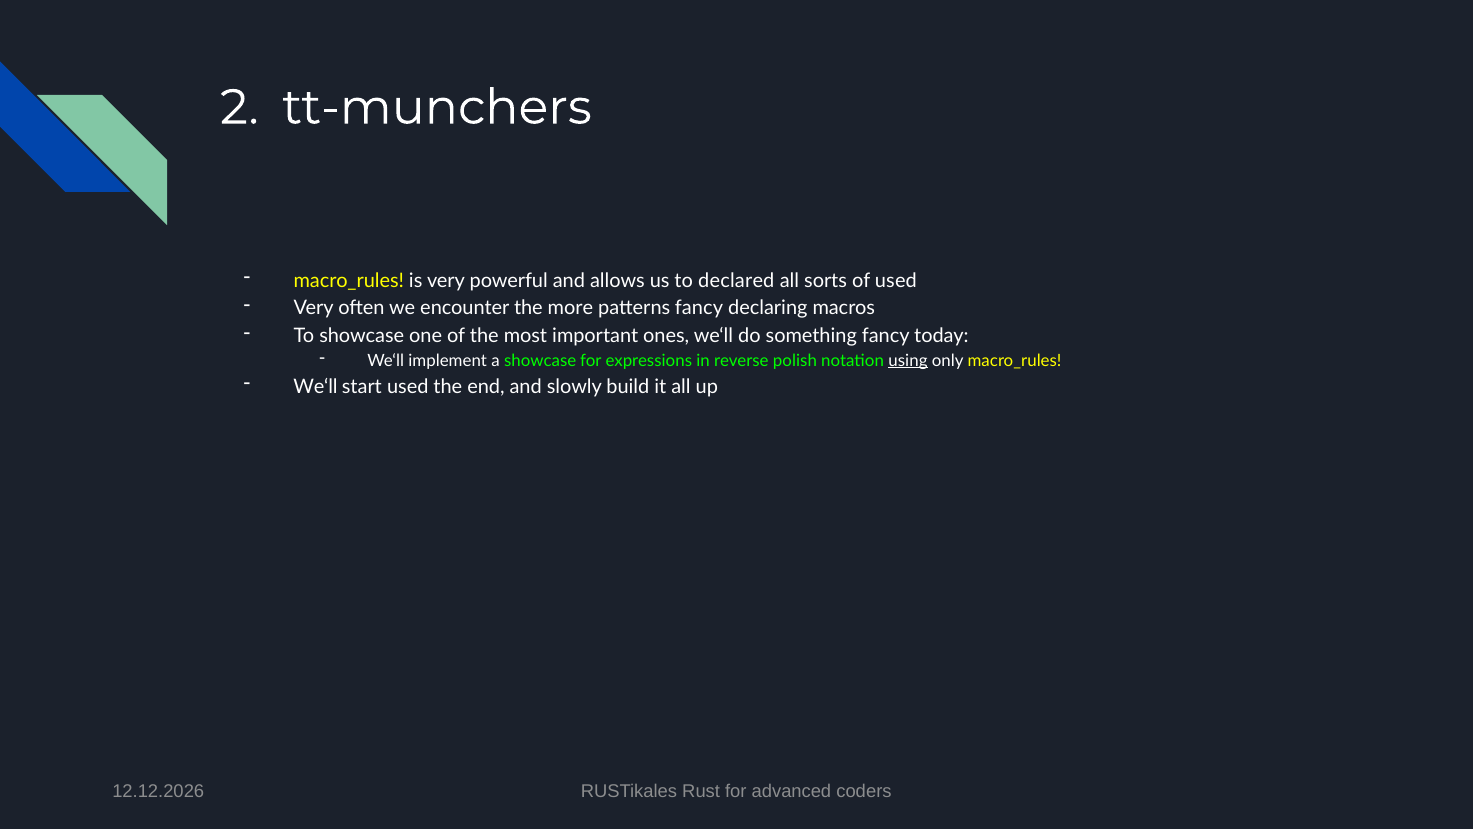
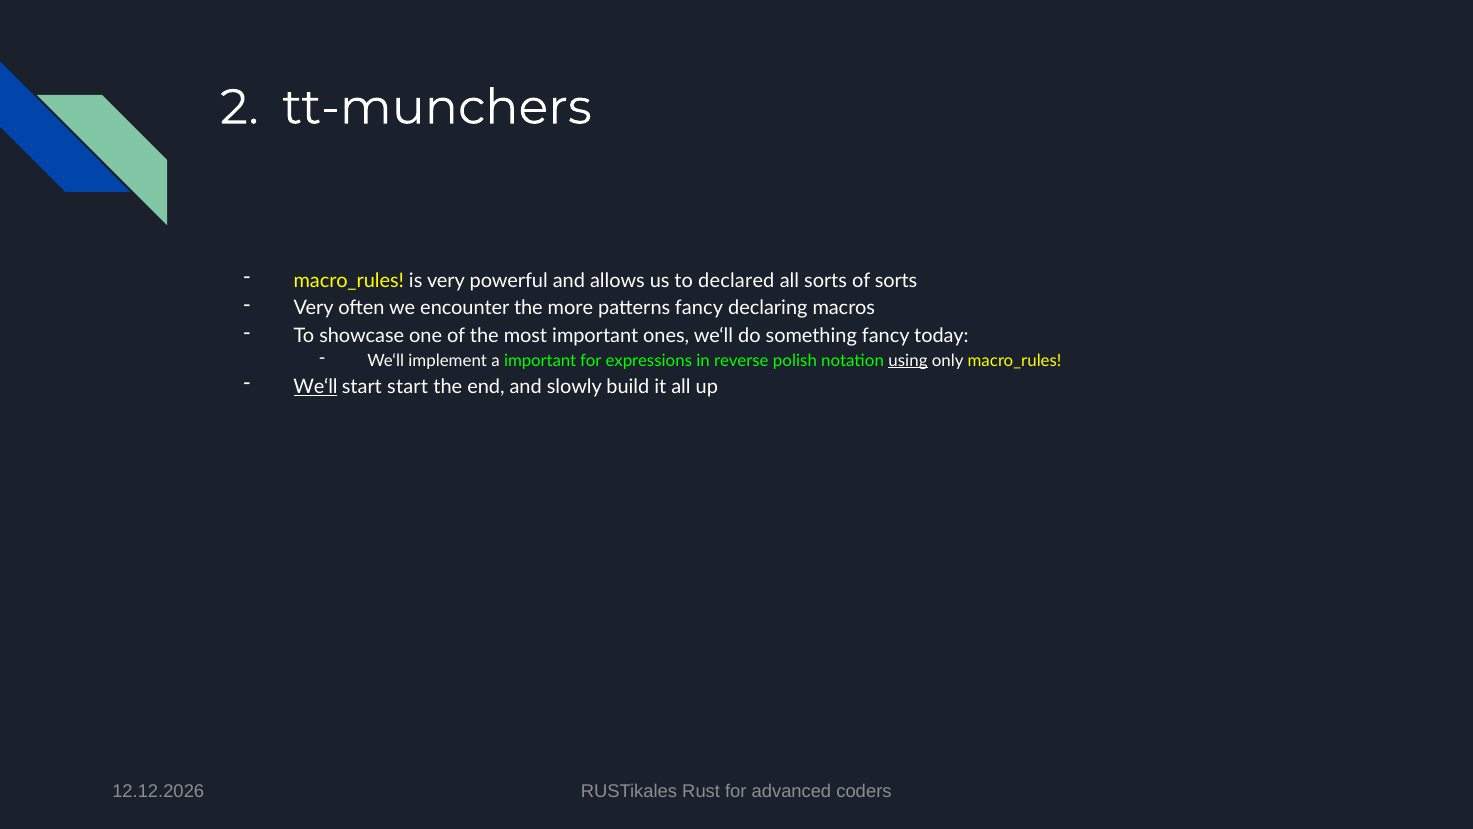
of used: used -> sorts (896, 281)
a showcase: showcase -> important (540, 360)
We‘ll underline: none -> present (315, 386)
start used: used -> start (408, 386)
